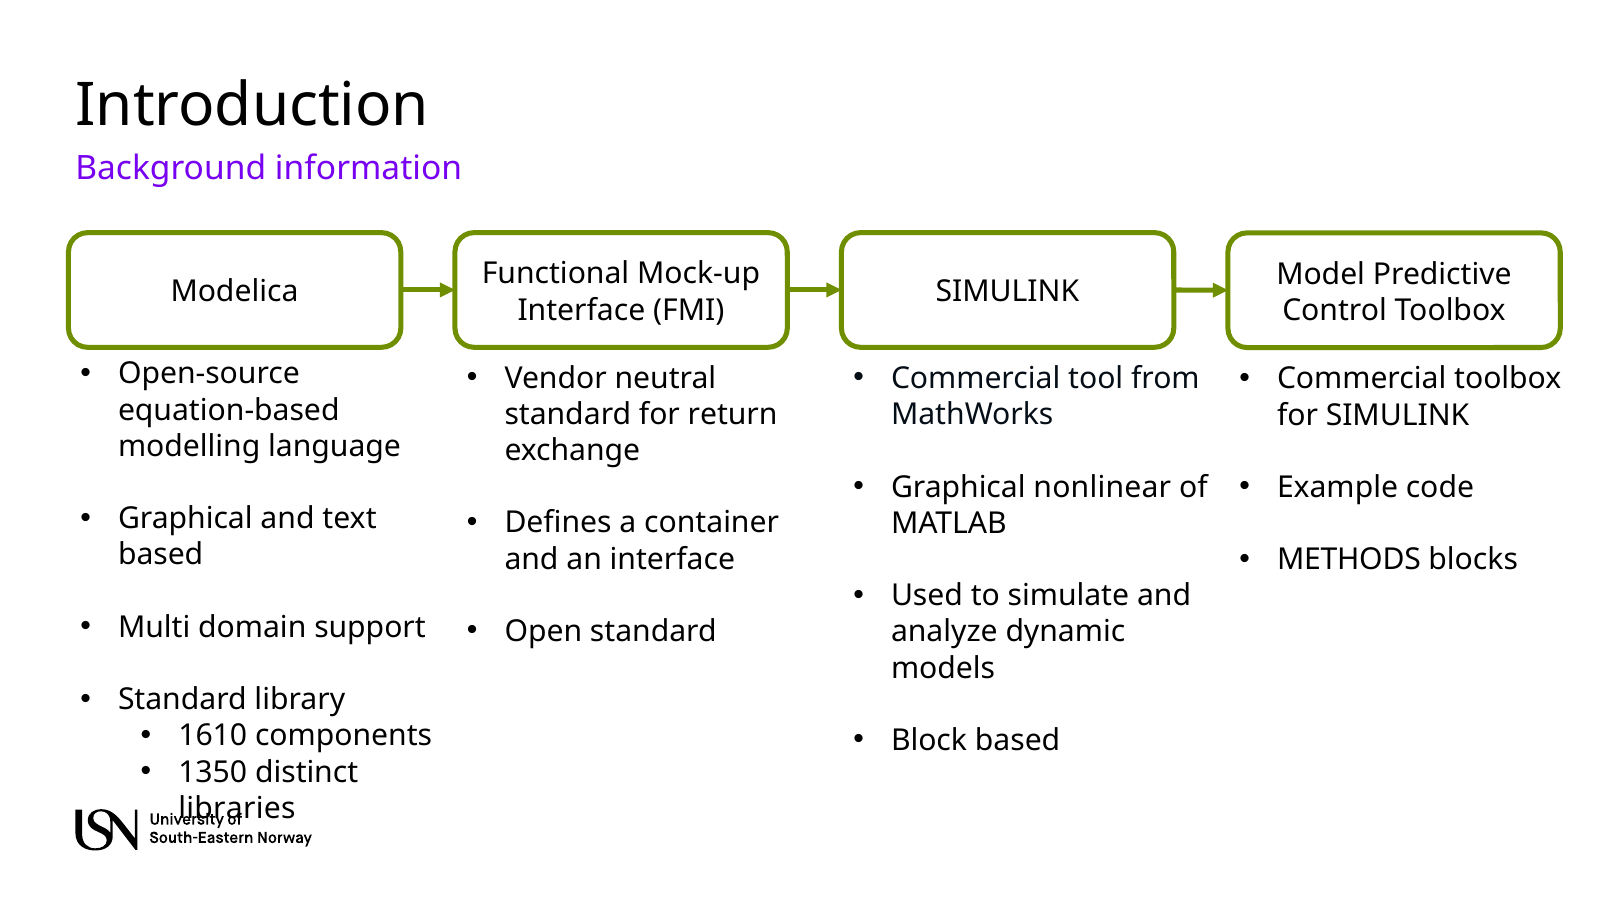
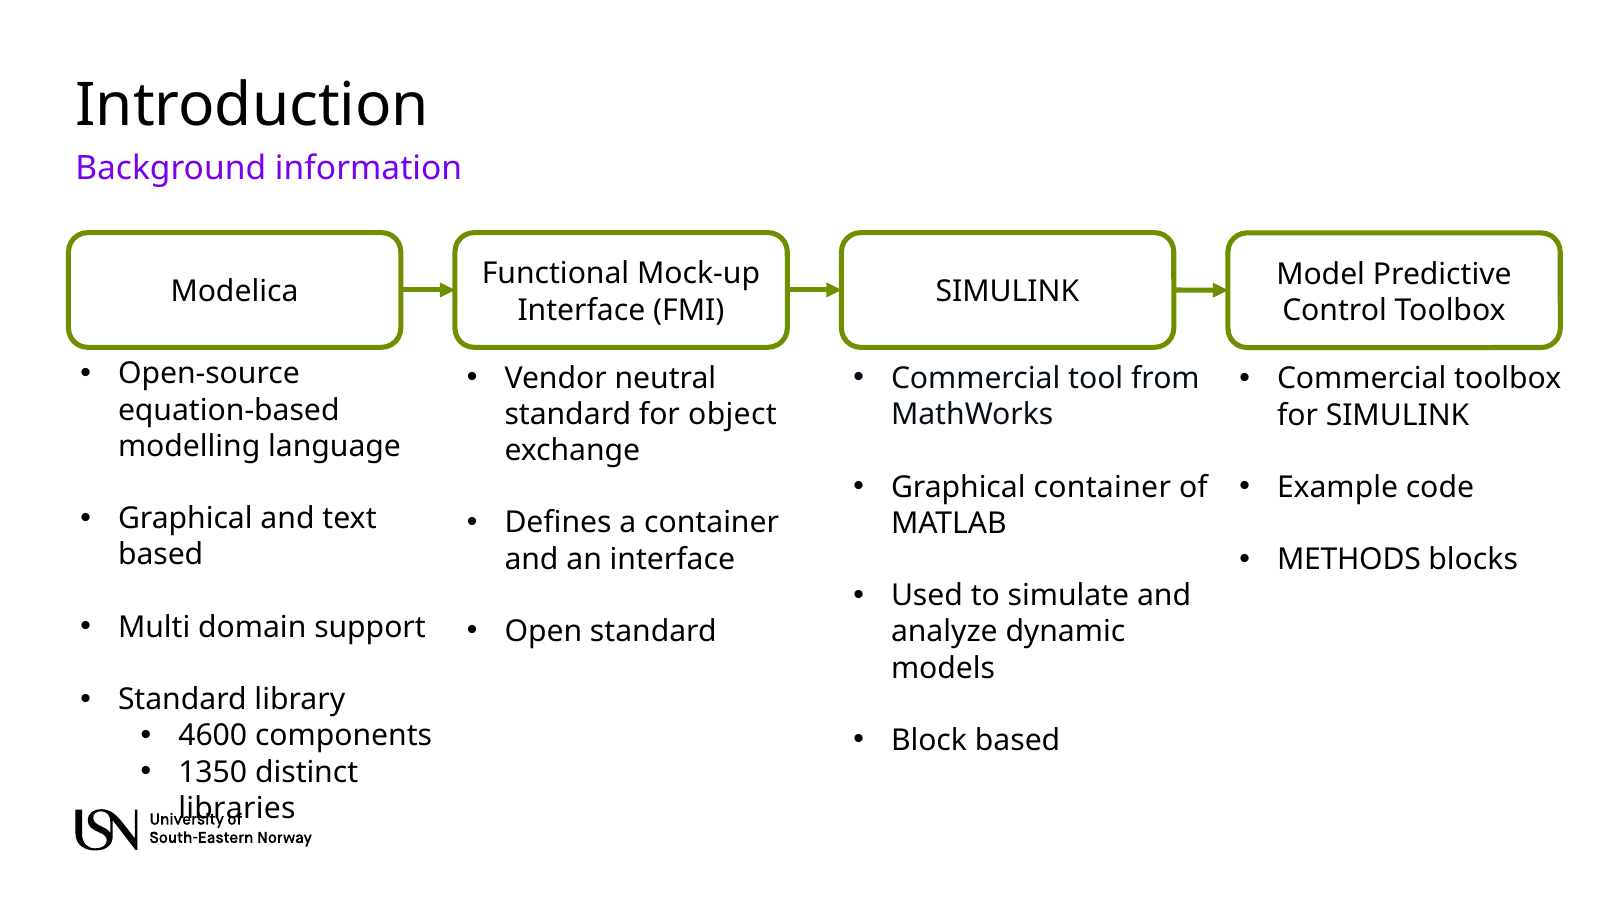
return: return -> object (732, 414)
Graphical nonlinear: nonlinear -> container (1102, 487)
1610: 1610 -> 4600 (213, 735)
